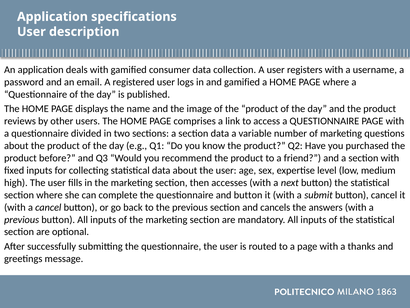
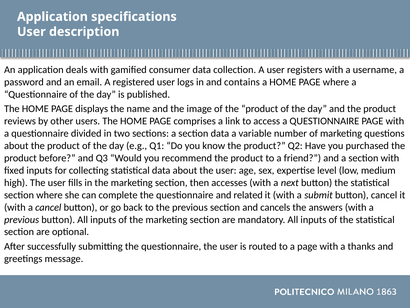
and gamified: gamified -> contains (242, 82)
and button: button -> related (248, 195)
